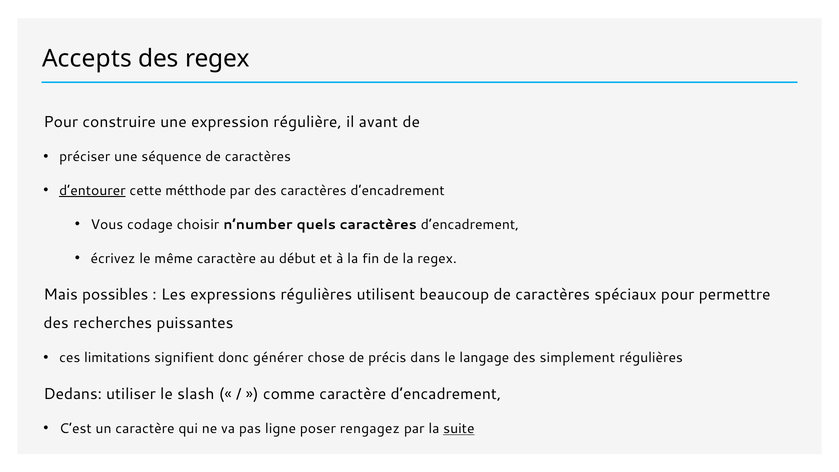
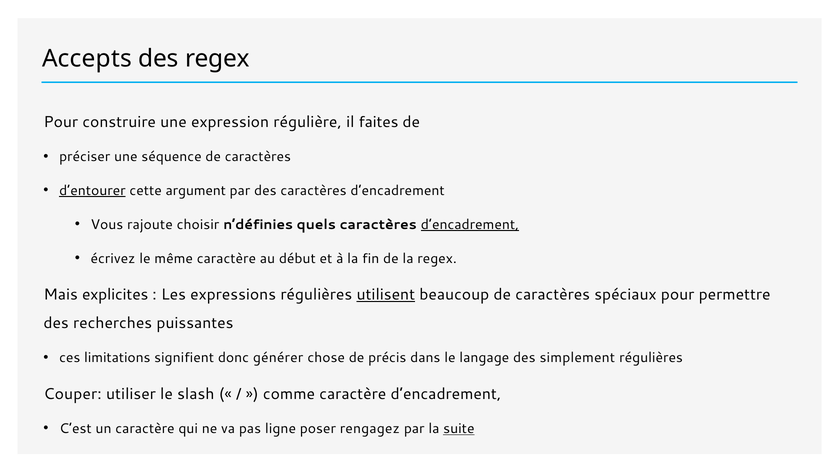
avant: avant -> faites (379, 122)
métthode: métthode -> argument (196, 191)
codage: codage -> rajoute (150, 225)
n’number: n’number -> n’définies (258, 225)
d’encadrement underline: none -> present (470, 225)
possibles: possibles -> explicites (115, 295)
utilisent underline: none -> present (386, 295)
Dedans: Dedans -> Couper (73, 394)
